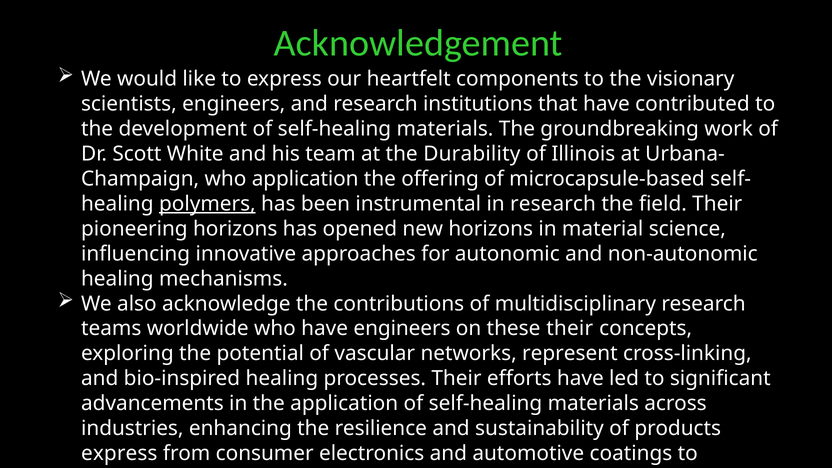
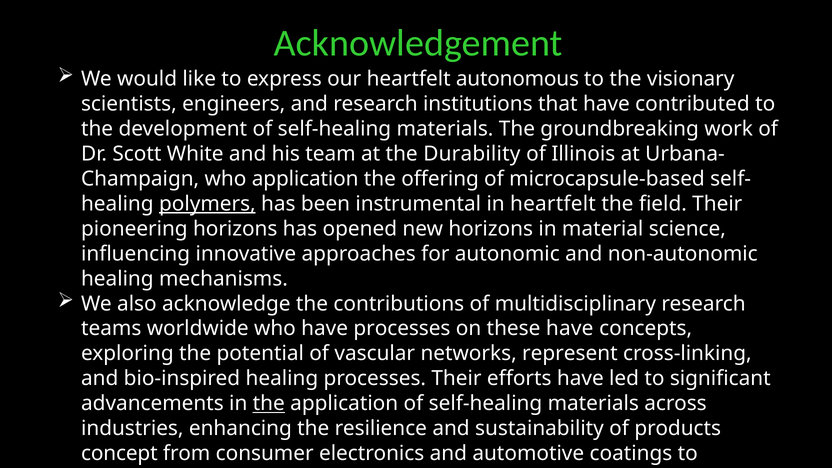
heartfelt components: components -> autonomous (517, 79)
in research: research -> heartfelt (553, 204)
have engineers: engineers -> processes (402, 329)
these their: their -> have (570, 329)
the underline: none -> present (269, 403)
express: express -> concept (119, 453)
